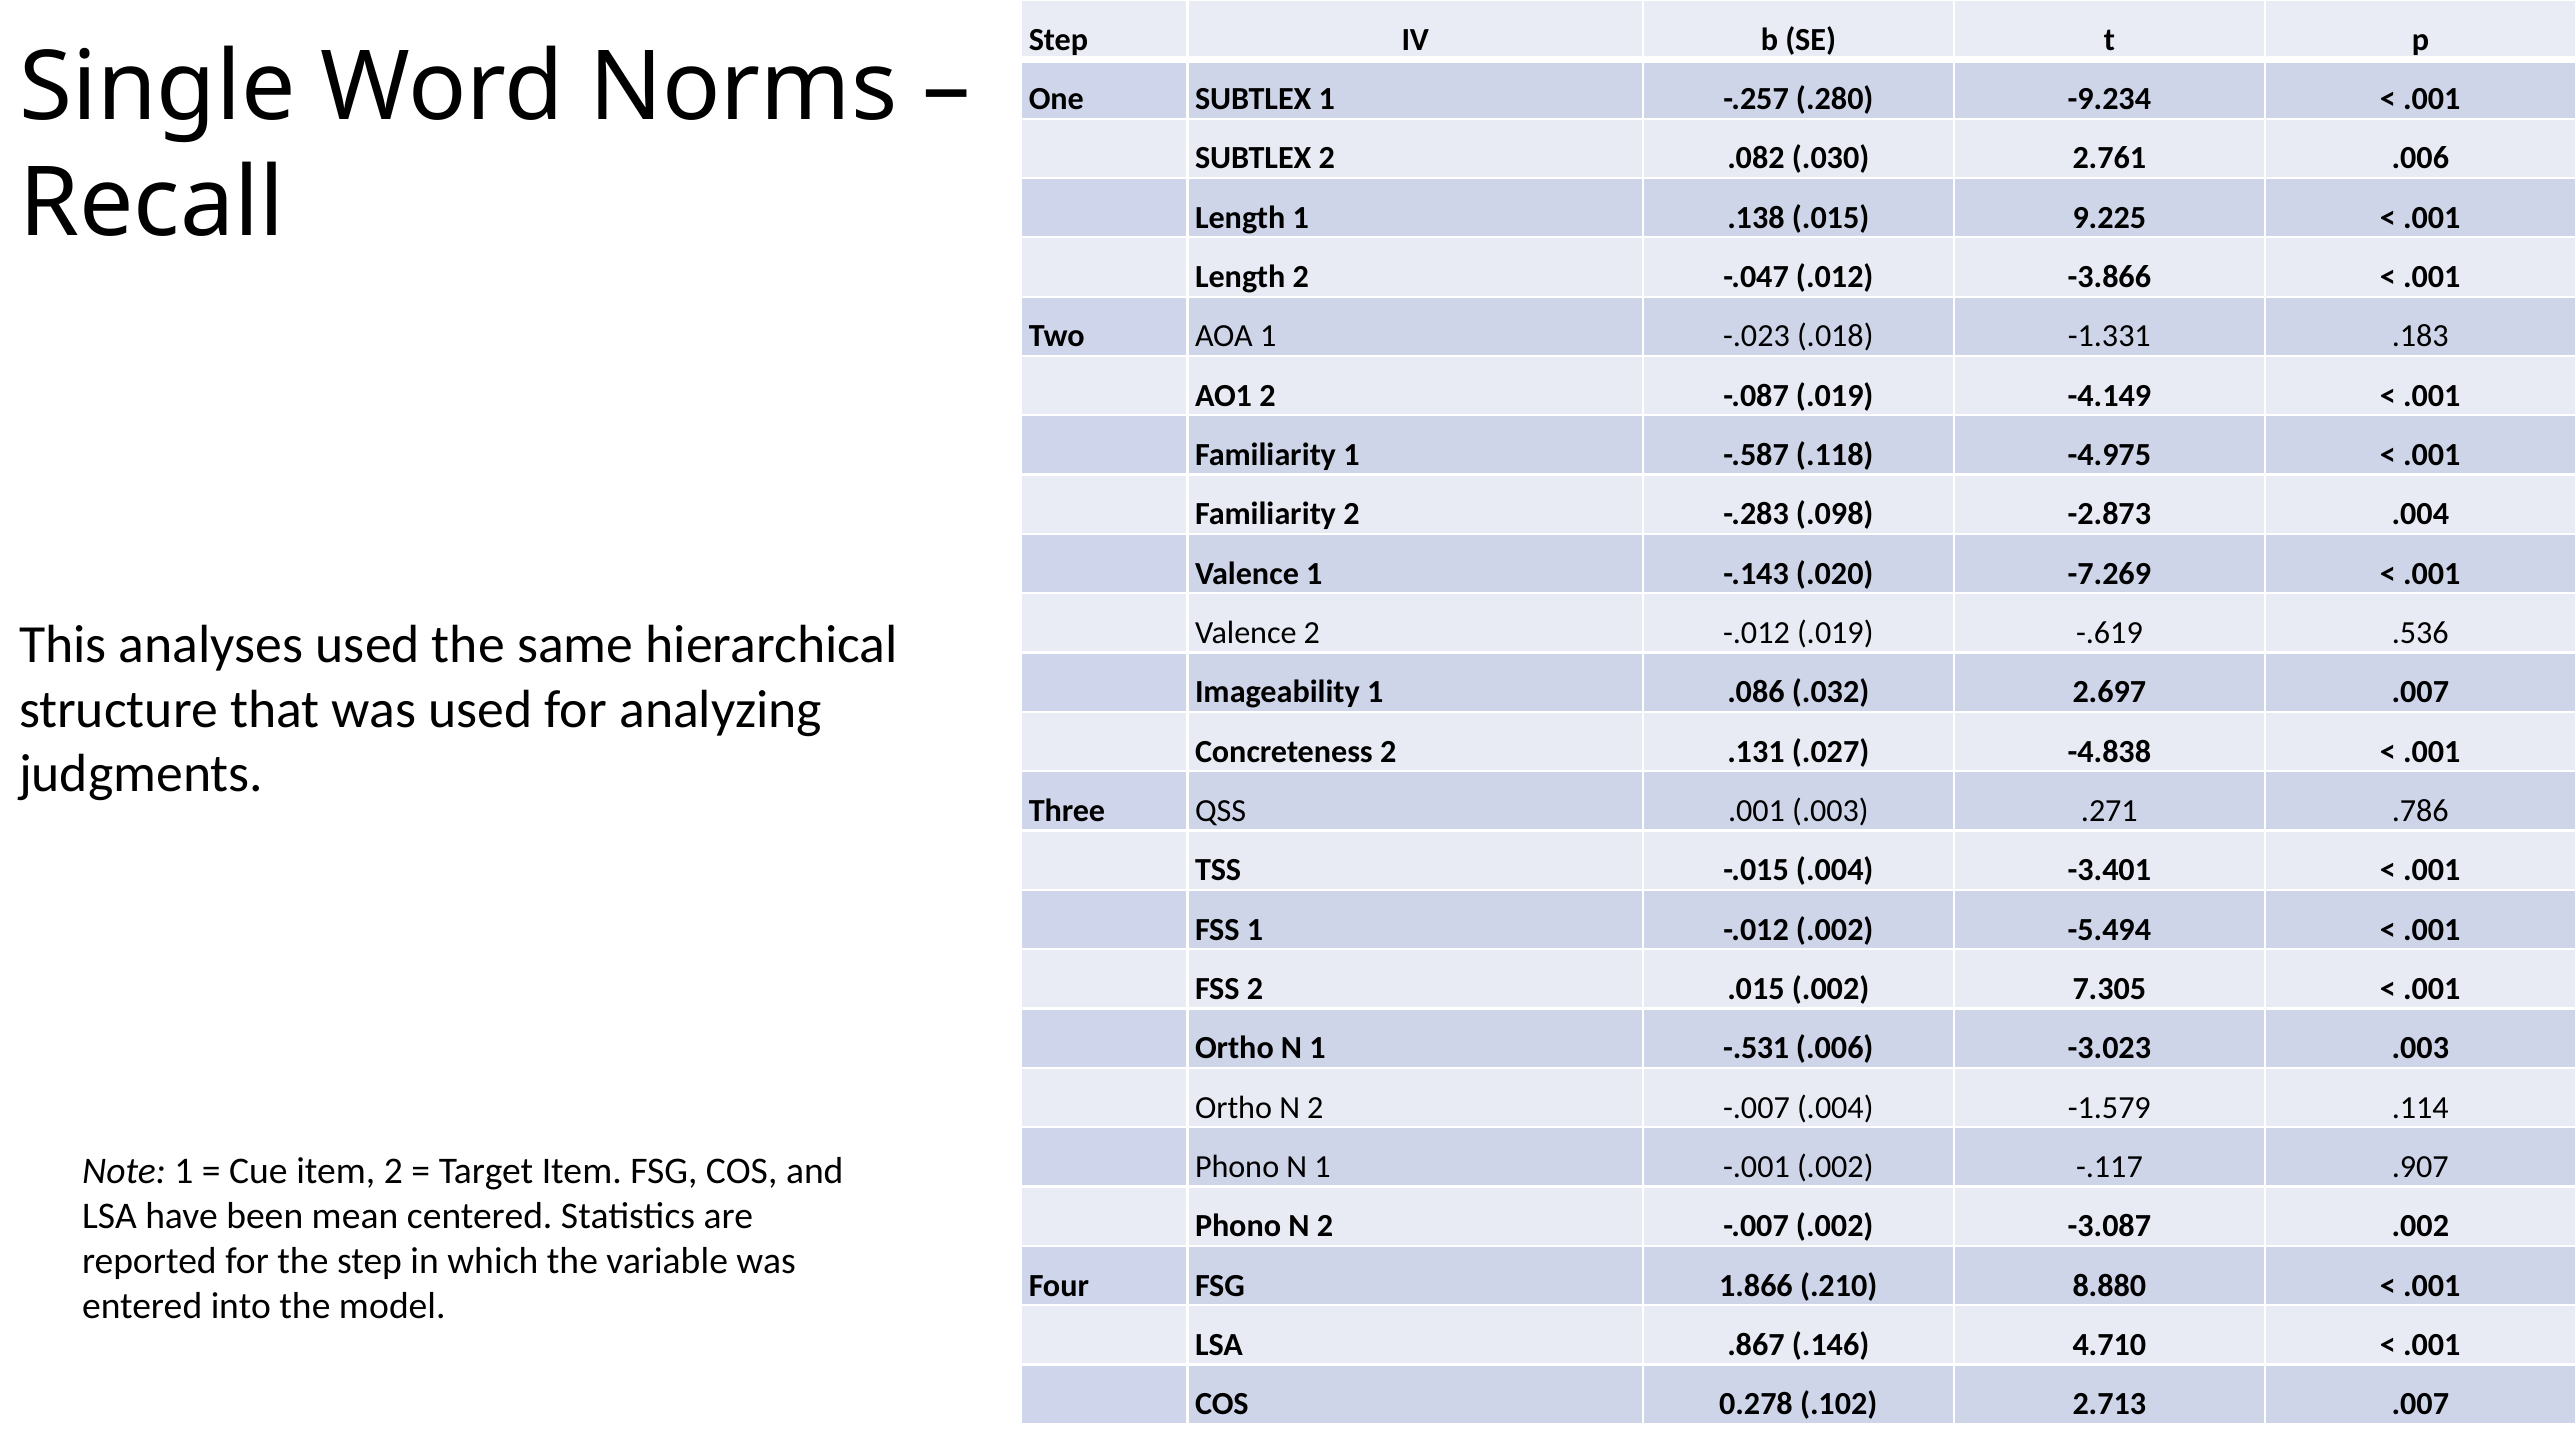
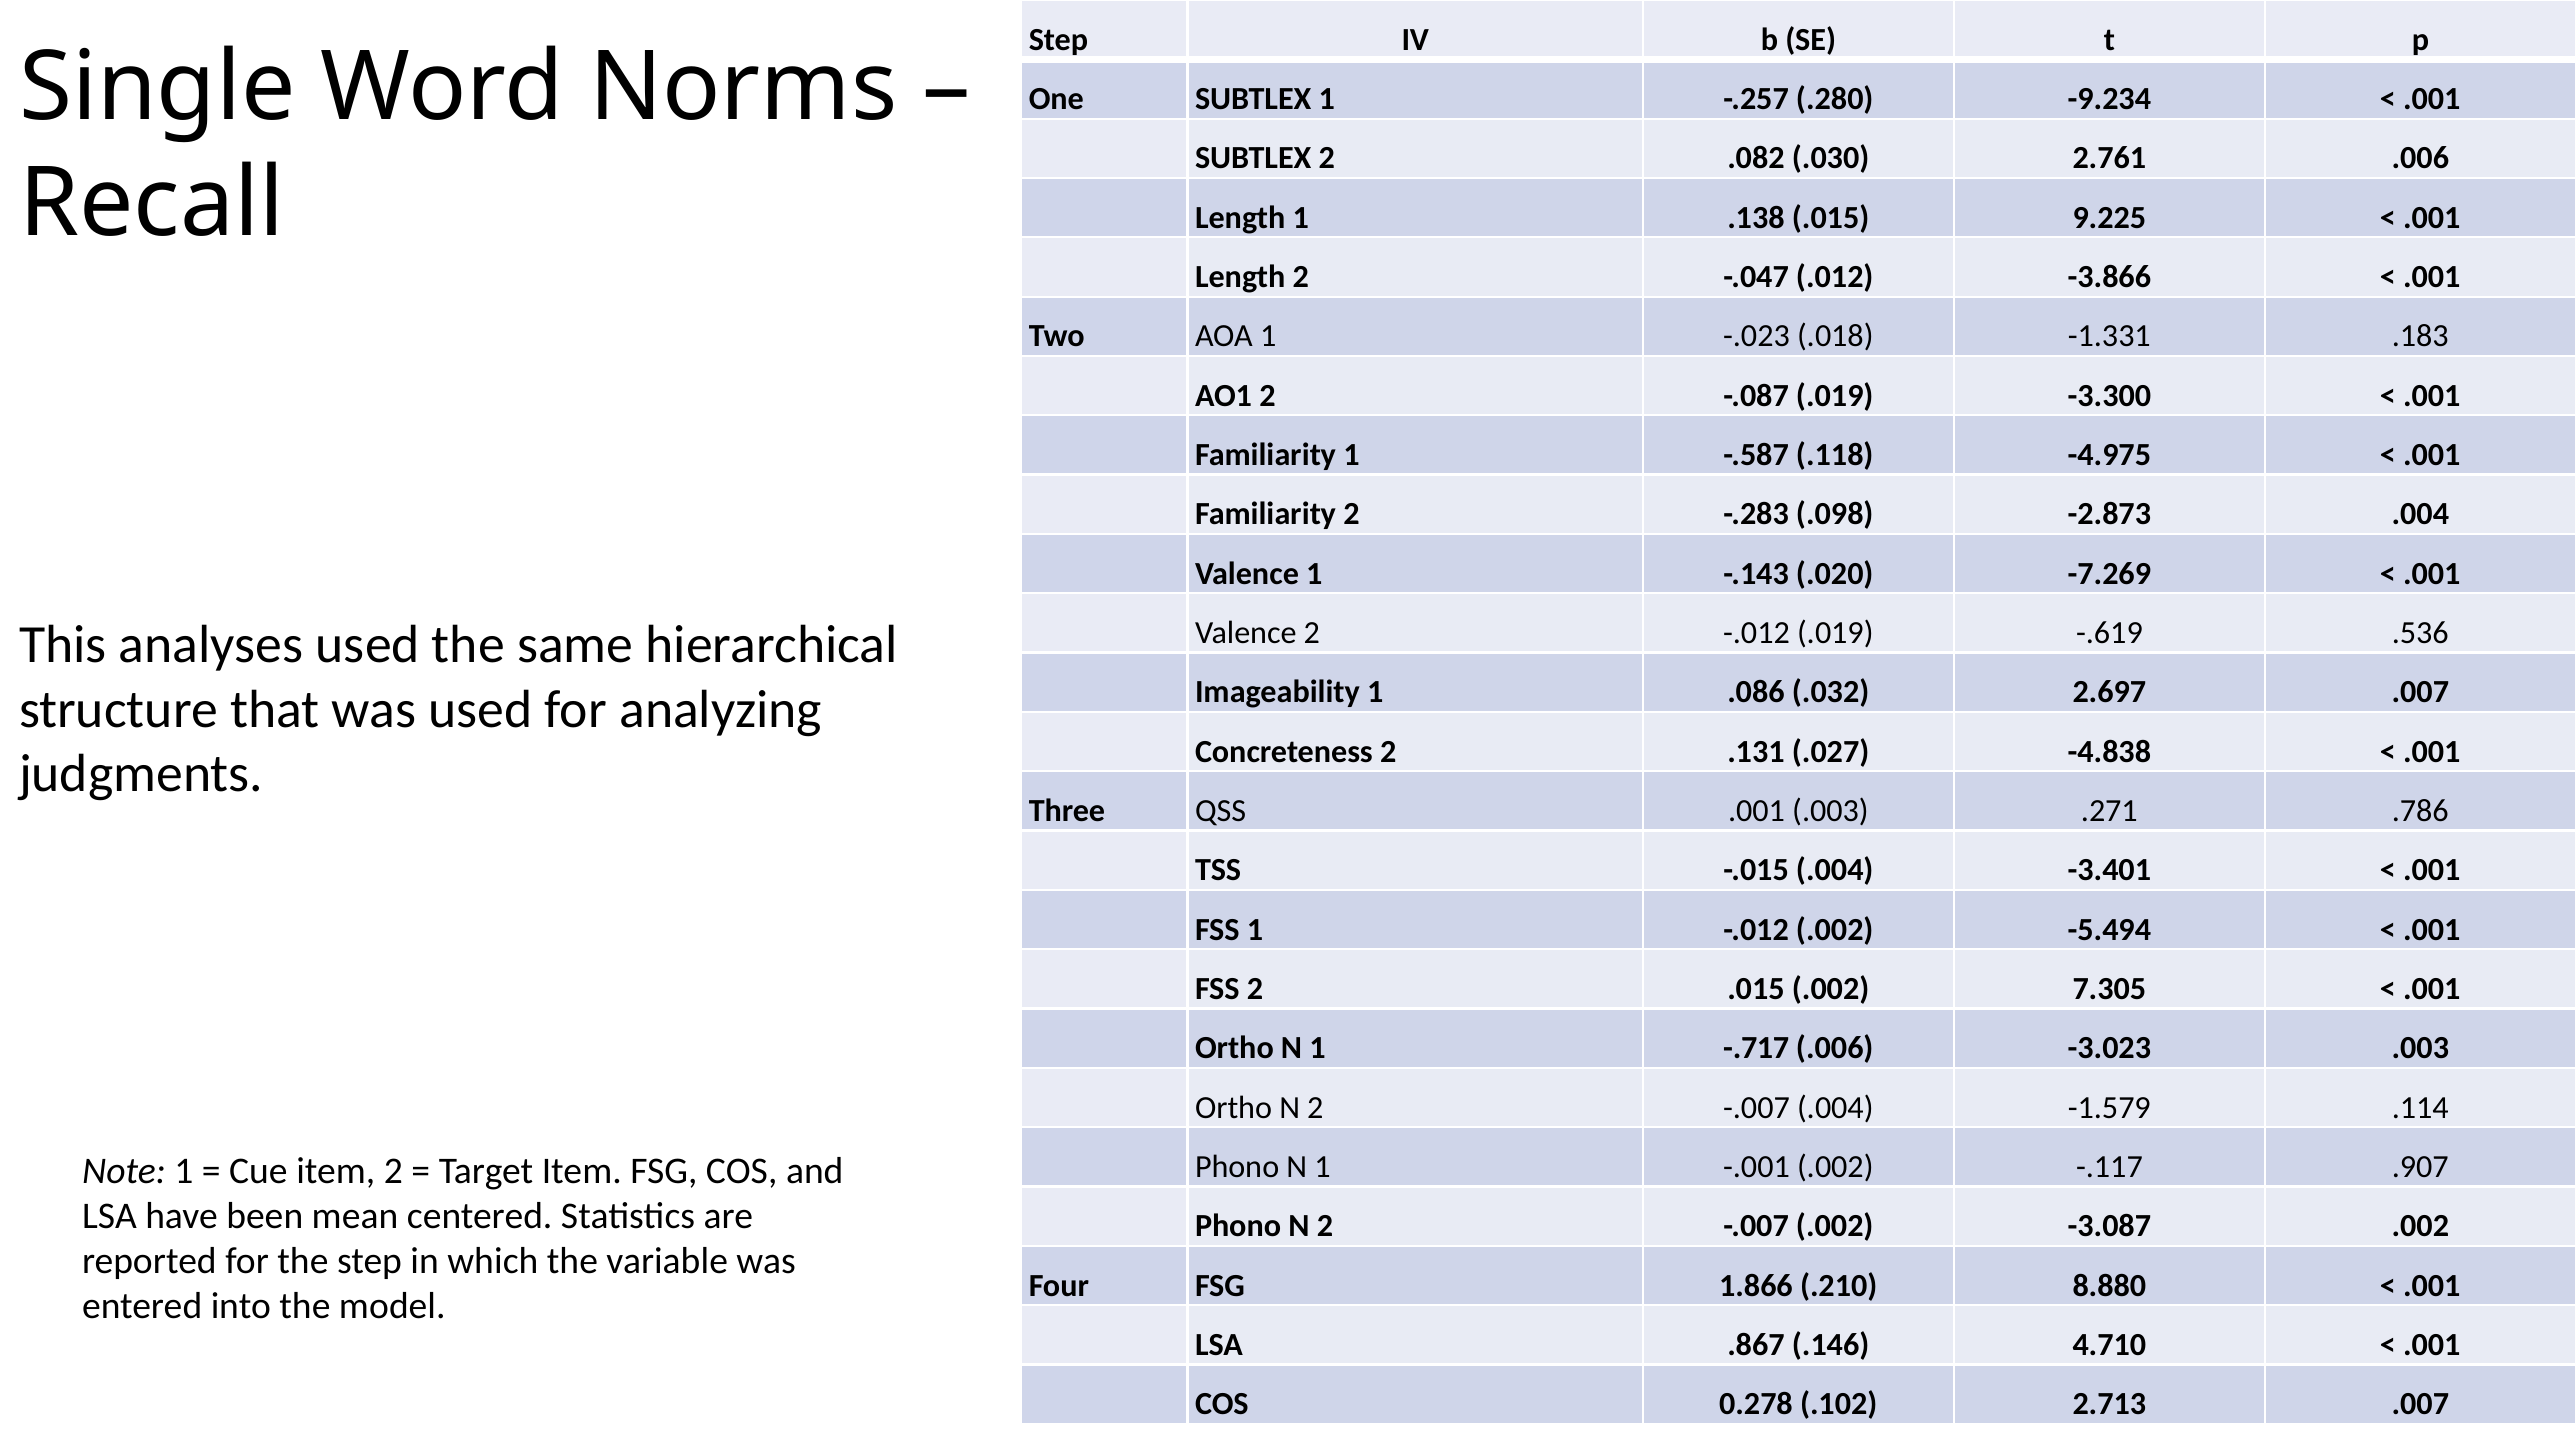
-4.149: -4.149 -> -3.300 (2109, 396)
-.531: -.531 -> -.717 (1756, 1048)
